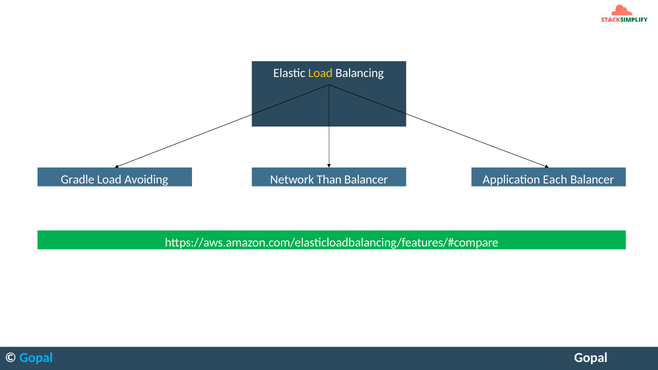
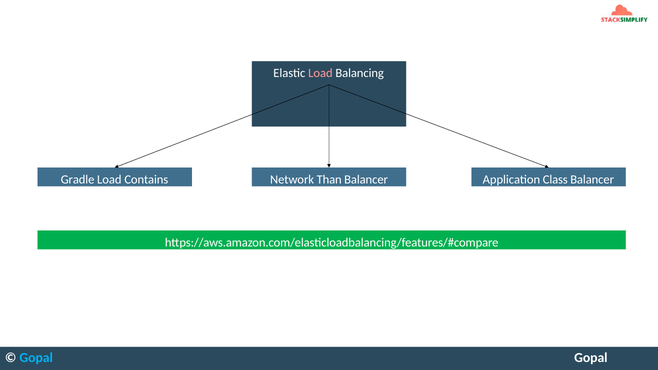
Load colour: yellow -> pink (320, 73)
Avoiding: Avoiding -> Contains (146, 180)
Each: Each -> Class (555, 180)
